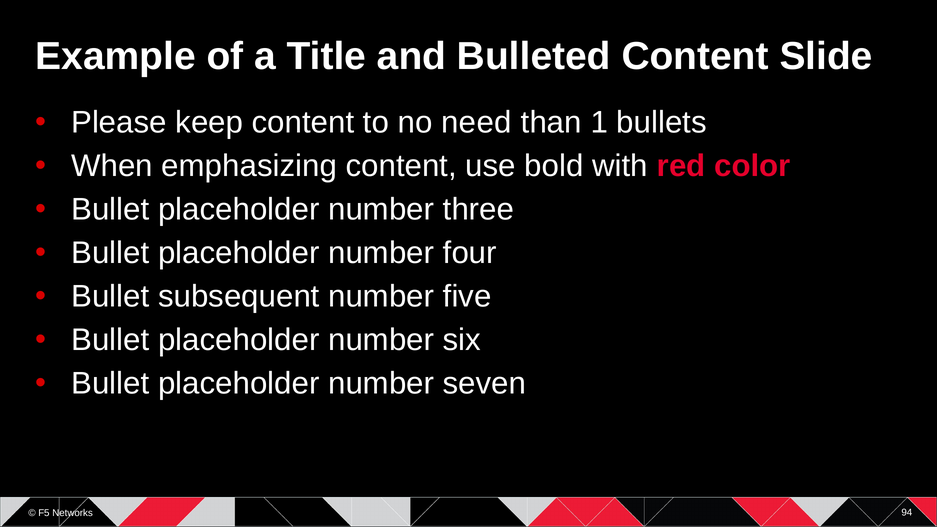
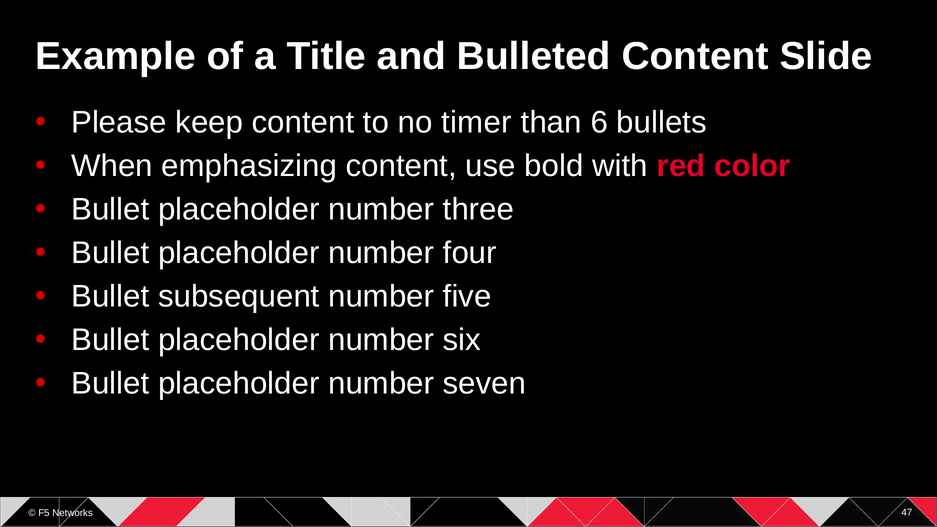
need: need -> timer (477, 122)
1: 1 -> 6 (599, 122)
94: 94 -> 47 (907, 513)
